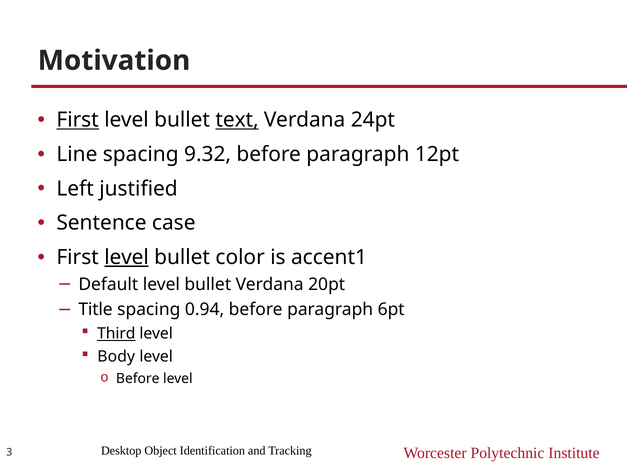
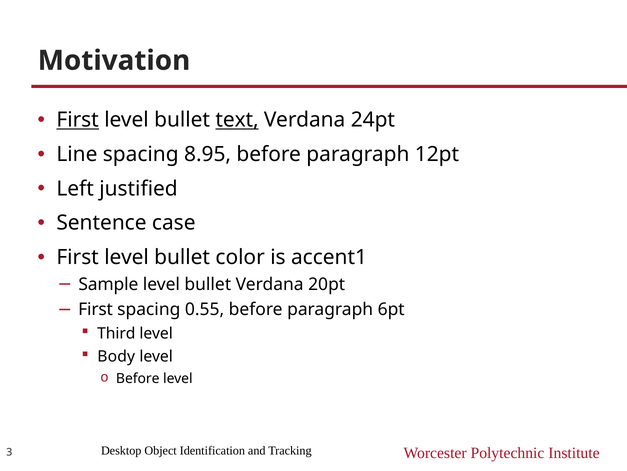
9.32: 9.32 -> 8.95 (208, 154)
level underline: present -> none (127, 257)
Default: Default -> Sample (108, 284)
Title: Title -> First (96, 309)
0.94: 0.94 -> 0.55 (205, 309)
Third underline: present -> none (116, 333)
